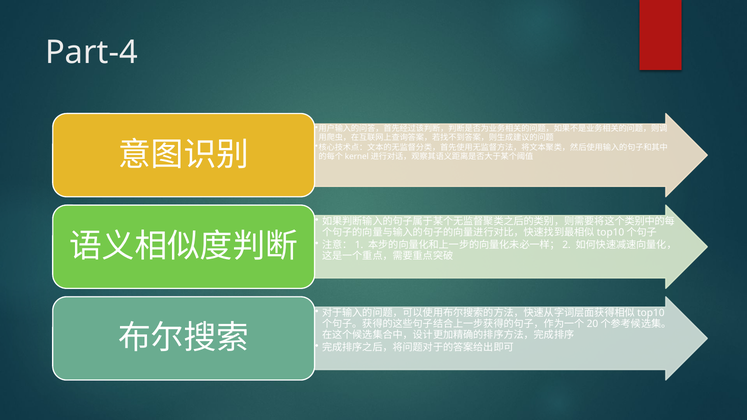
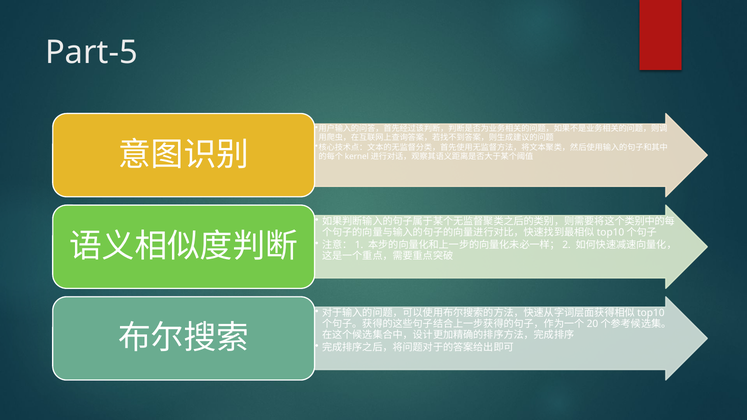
Part-4: Part-4 -> Part-5 (91, 52)
